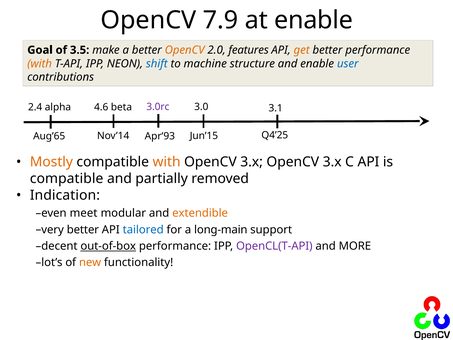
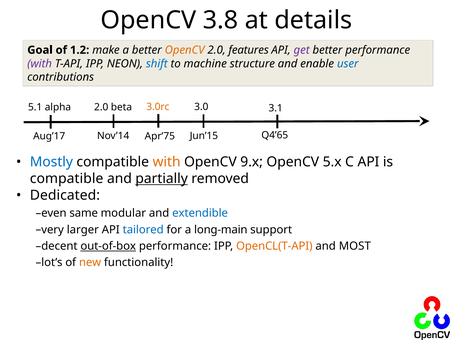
7.9: 7.9 -> 3.8 (221, 20)
at enable: enable -> details (313, 20)
3.5: 3.5 -> 1.2 (80, 50)
get colour: orange -> purple (302, 50)
with colour: orange -> purple (40, 64)
2.4: 2.4 -> 5.1 (35, 107)
alpha 4.6: 4.6 -> 2.0 (101, 107)
3.0rc colour: purple -> orange (158, 107)
Q4’25: Q4’25 -> Q4’65 (275, 135)
Aug’65: Aug’65 -> Aug’17 (49, 136)
Apr’93: Apr’93 -> Apr’75 (160, 136)
Mostly colour: orange -> blue (51, 162)
3.x: 3.x -> 9.x (252, 162)
3.x: 3.x -> 5.x (332, 162)
partially underline: none -> present (162, 179)
Indication: Indication -> Dedicated (65, 195)
meet: meet -> same (84, 213)
extendible colour: orange -> blue (200, 213)
very better: better -> larger (83, 229)
OpenCL(T-API colour: purple -> orange (274, 246)
MORE: MORE -> MOST (355, 246)
